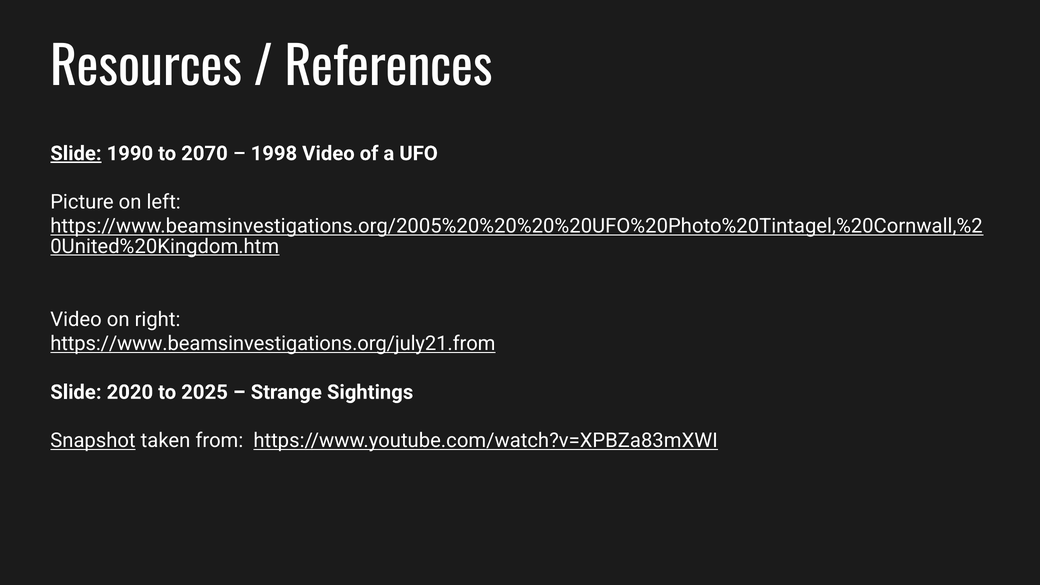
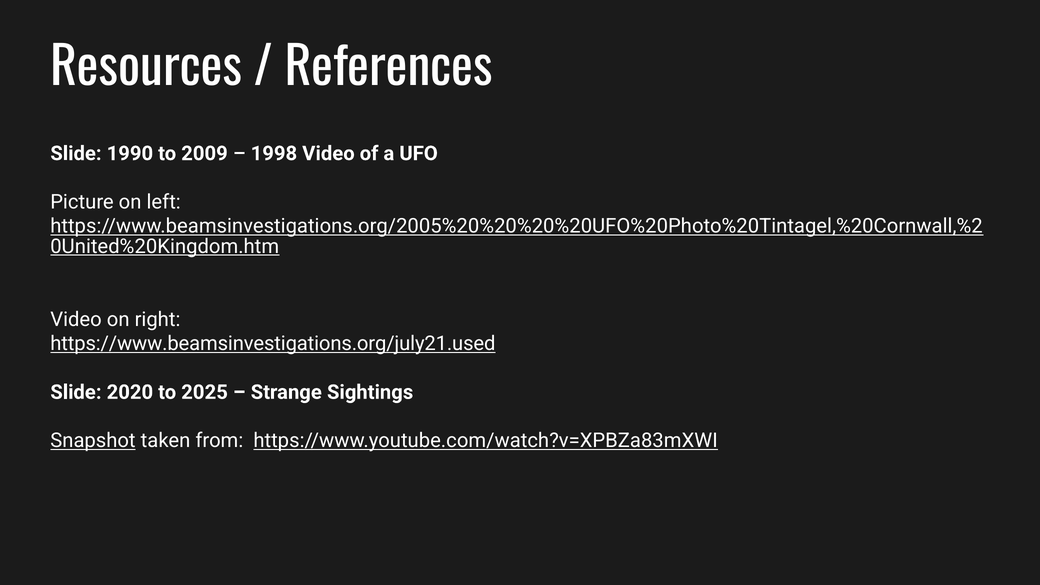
Slide underline: present -> none (76, 153)
2070: 2070 -> 2009 (204, 153)
https://www.beamsinvestigations.org/july21.from: https://www.beamsinvestigations.org/july21.from -> https://www.beamsinvestigations.org/july21.used (273, 344)
